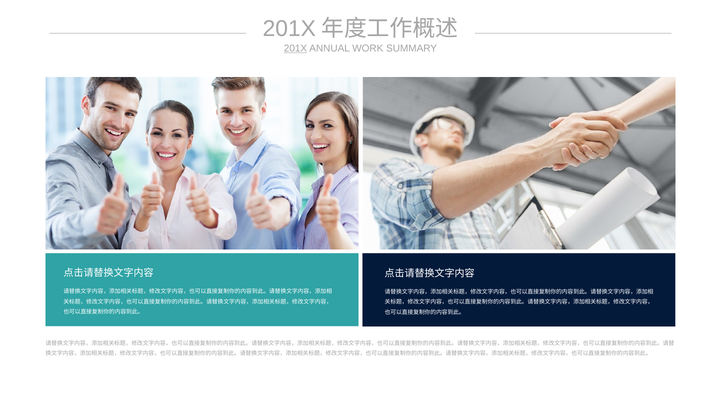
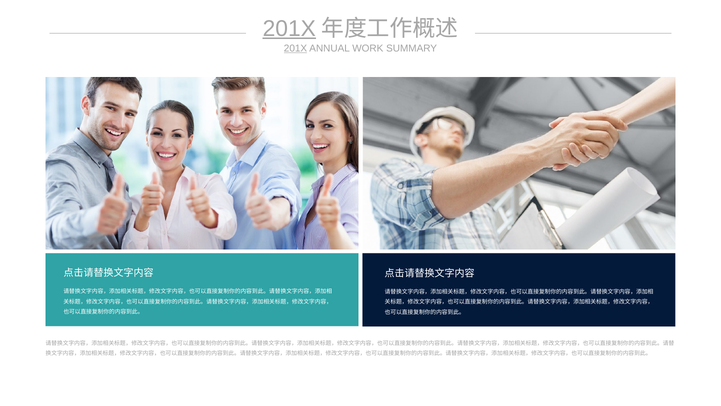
201X underline: none -> present (289, 28)
